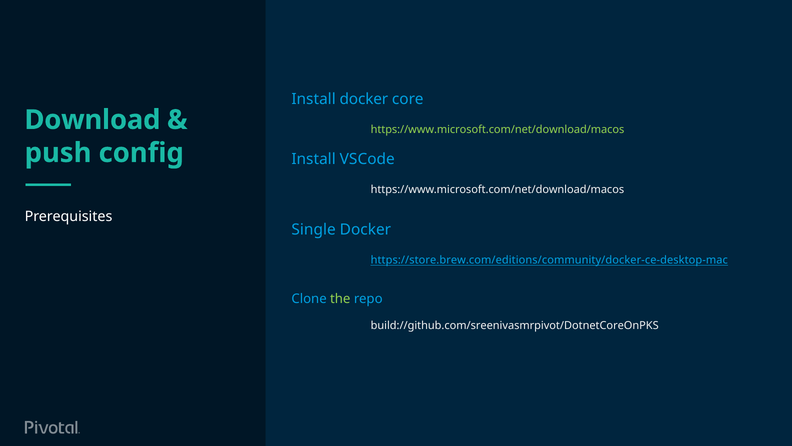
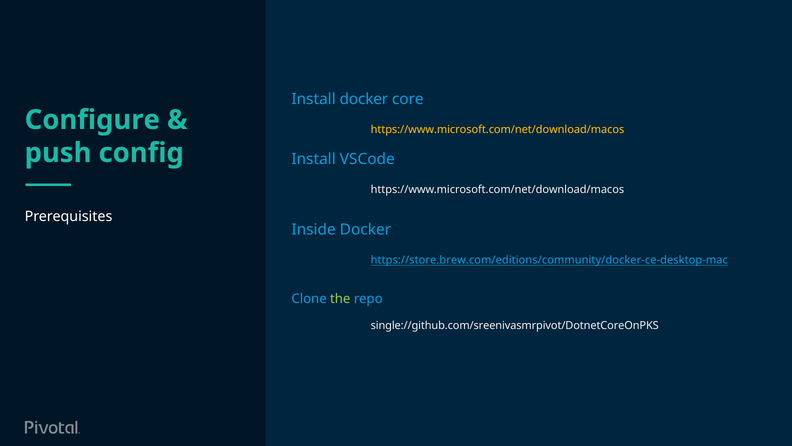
Download: Download -> Configure (92, 120)
https://www.microsoft.com/net/download/macos colour: light green -> yellow (497, 129)
Single: Single -> Inside (314, 230)
build://github.com/sreenivasmrpivot/DotnetCoreOnPKS: build://github.com/sreenivasmrpivot/DotnetCoreOnPKS -> single://github.com/sreenivasmrpivot/DotnetCoreOnPKS (515, 325)
